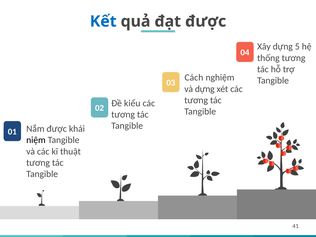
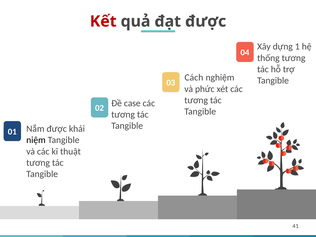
Kết colour: blue -> red (103, 21)
5: 5 -> 1 (297, 47)
và dựng: dựng -> phức (205, 89)
kiểu: kiểu -> case (132, 103)
